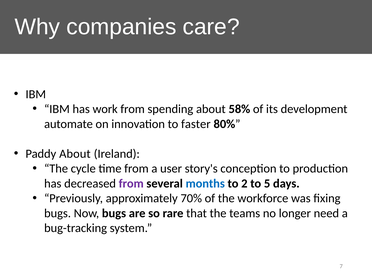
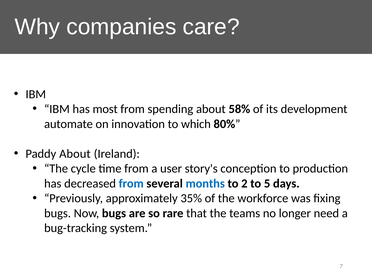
work: work -> most (105, 109)
faster: faster -> which (196, 124)
from colour: purple -> blue (131, 183)
70%: 70% -> 35% (191, 198)
